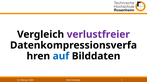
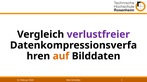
auf colour: blue -> orange (61, 57)
